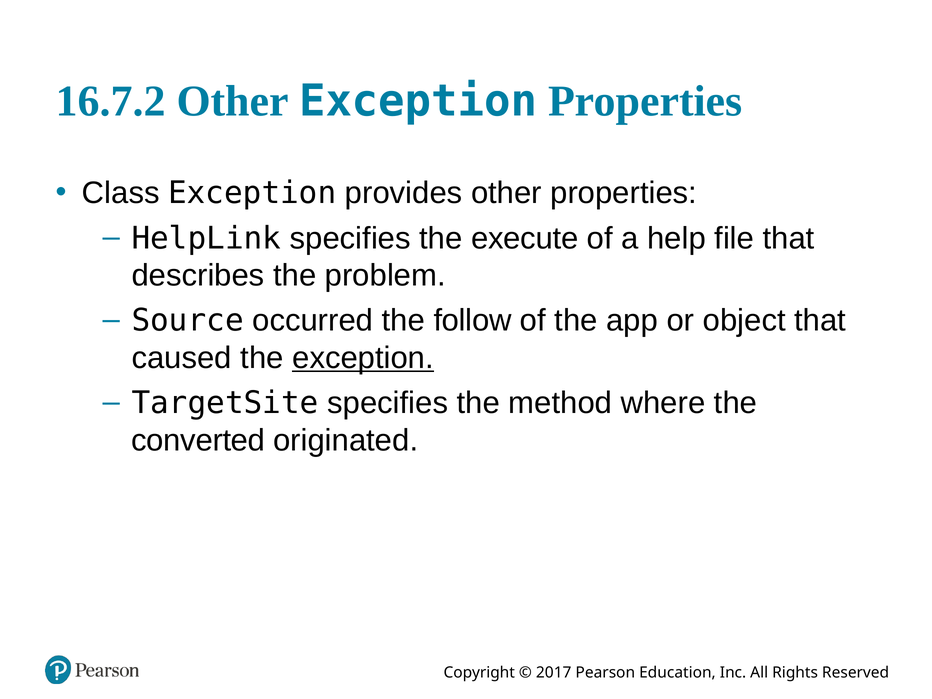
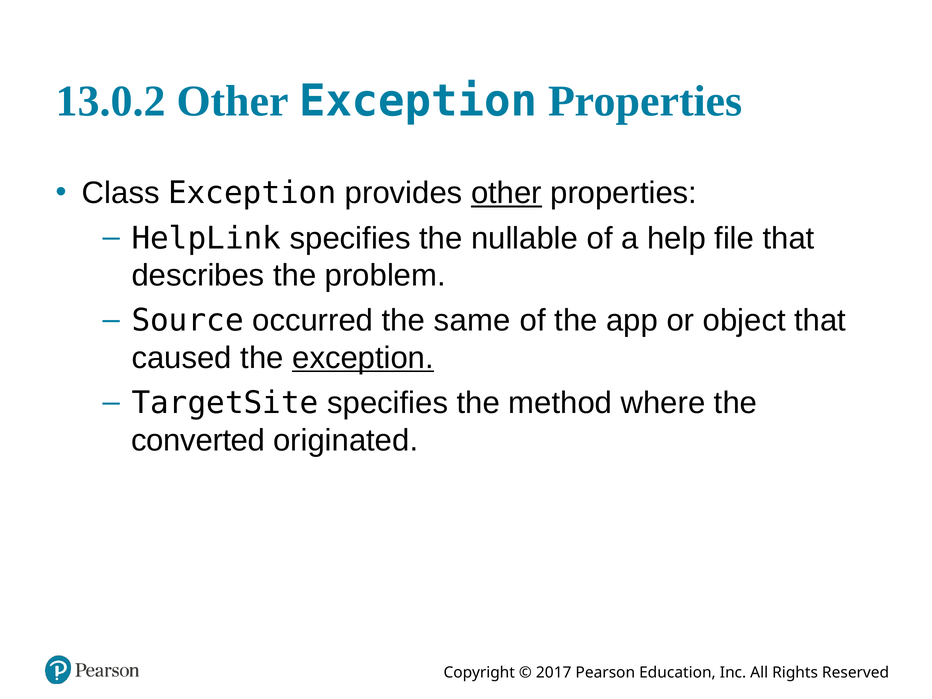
16.7.2: 16.7.2 -> 13.0.2 (111, 101)
other underline: none -> present (506, 193)
execute: execute -> nullable (525, 238)
follow: follow -> same (472, 321)
